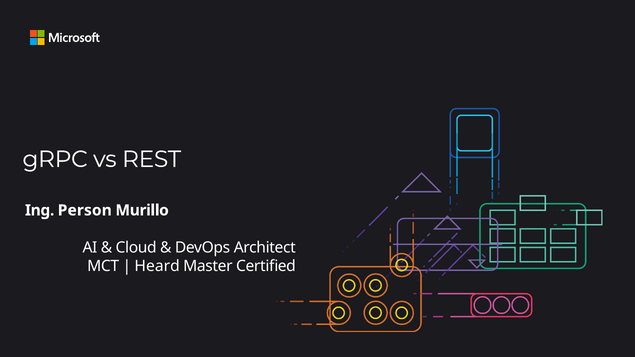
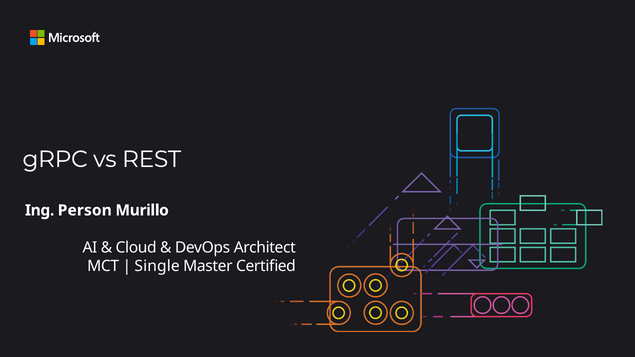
Heard: Heard -> Single (157, 266)
